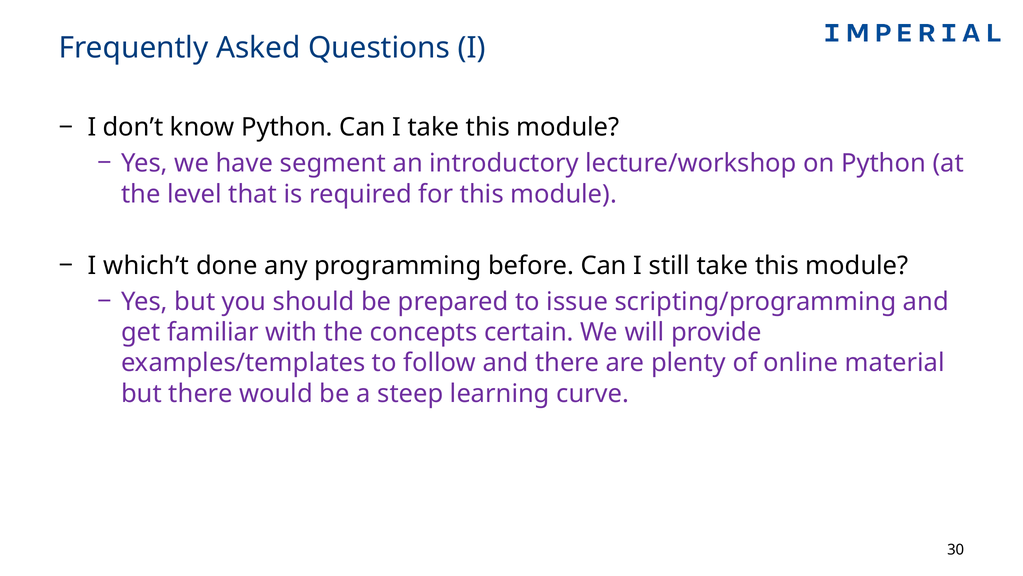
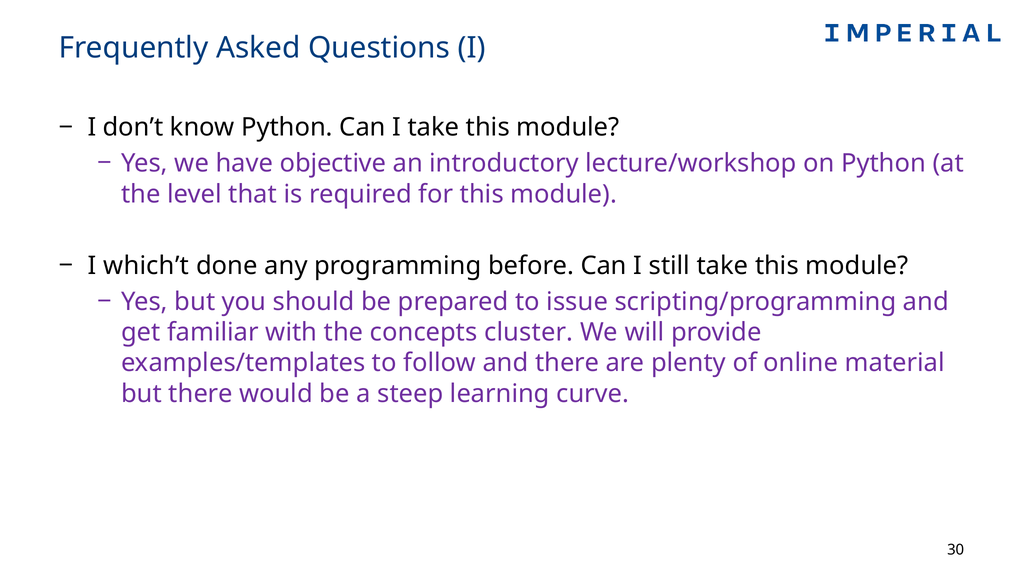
segment: segment -> objective (333, 163)
certain: certain -> cluster (529, 332)
